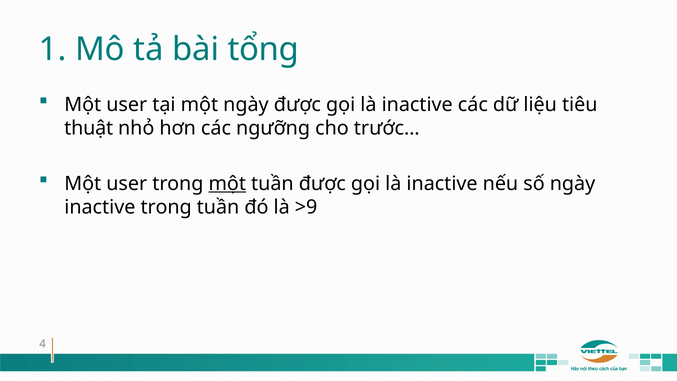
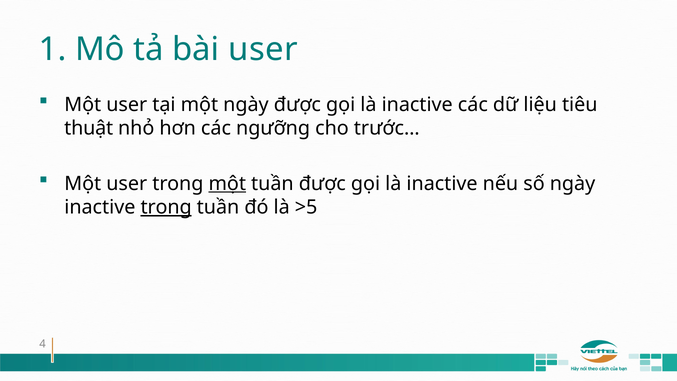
bài tổng: tổng -> user (263, 49)
trong underline: none -> present (166, 207)
>9: >9 -> >5 (306, 207)
